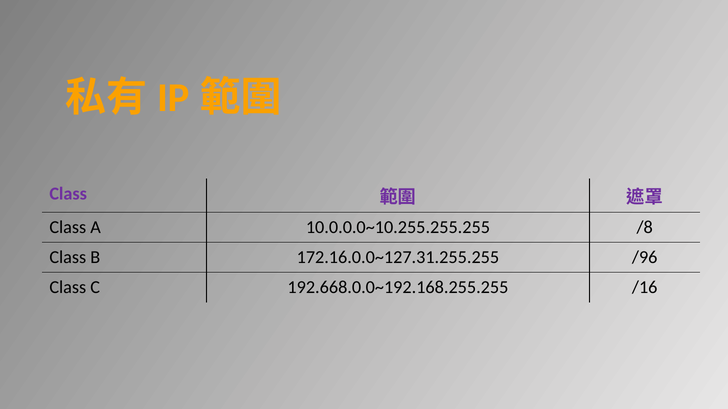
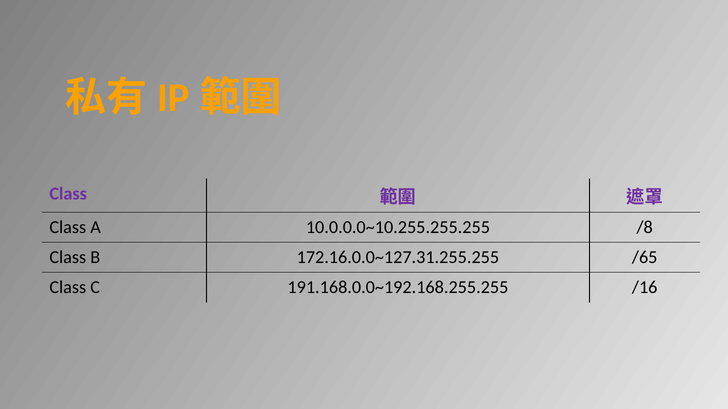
/96: /96 -> /65 (645, 258)
192.668.0.0~192.168.255.255: 192.668.0.0~192.168.255.255 -> 191.168.0.0~192.168.255.255 (398, 288)
